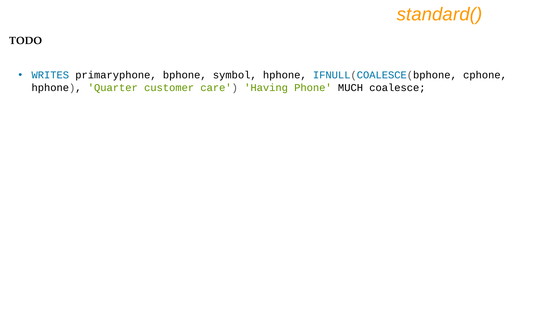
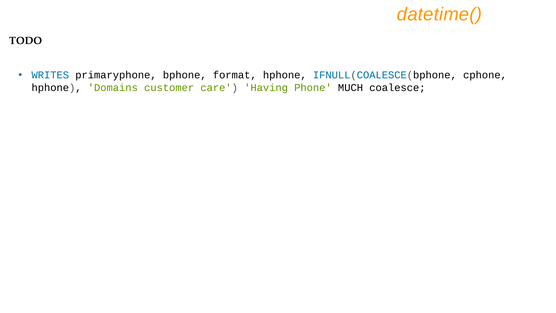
standard(: standard( -> datetime( (439, 14)
symbol: symbol -> format (235, 75)
Quarter: Quarter -> Domains (113, 88)
